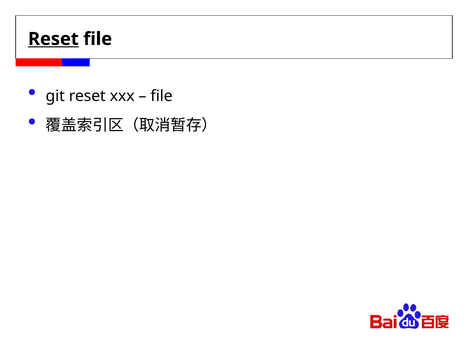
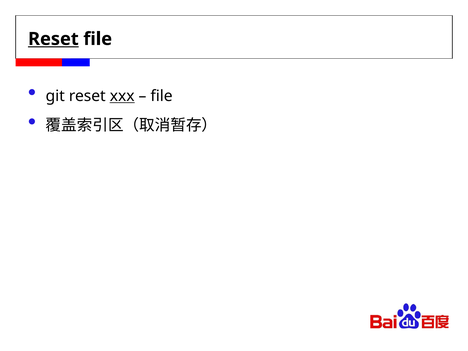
xxx underline: none -> present (122, 96)
